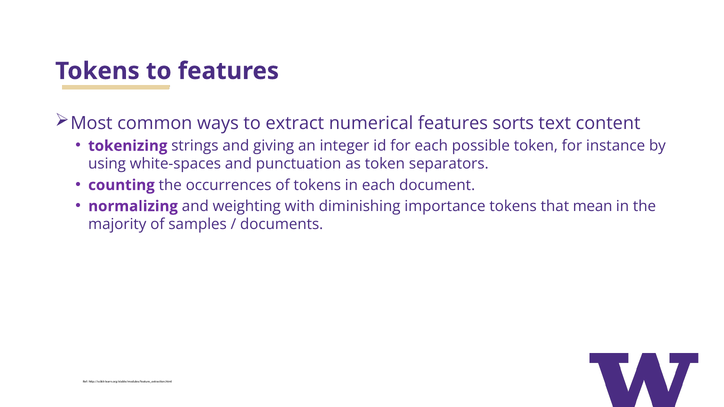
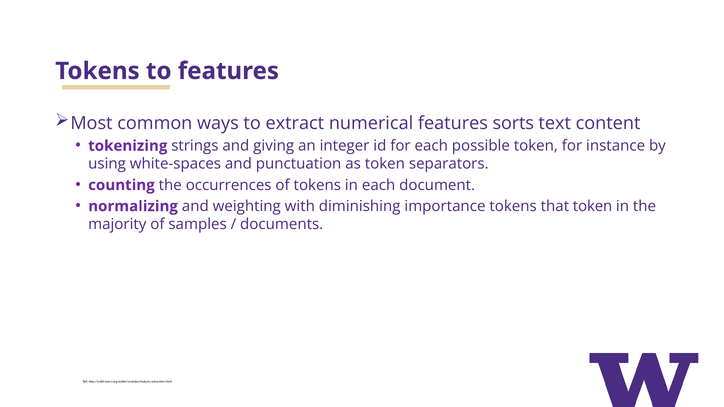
that mean: mean -> token (593, 206)
